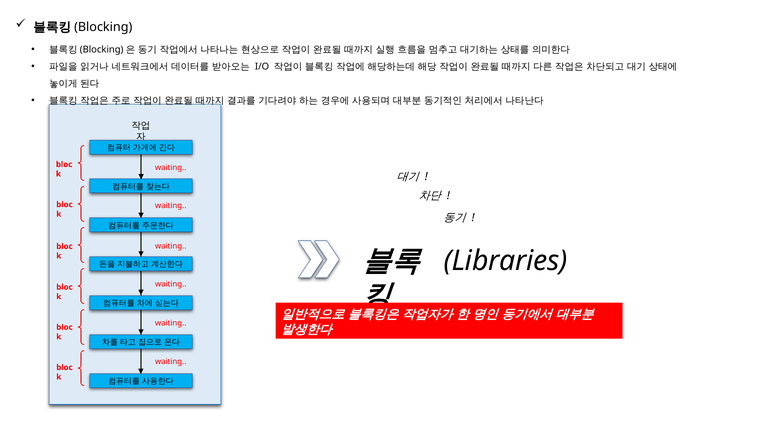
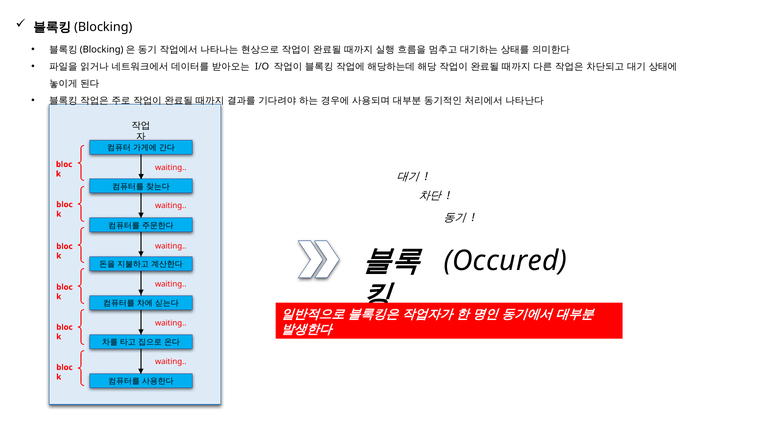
Libraries: Libraries -> Occured (505, 260)
